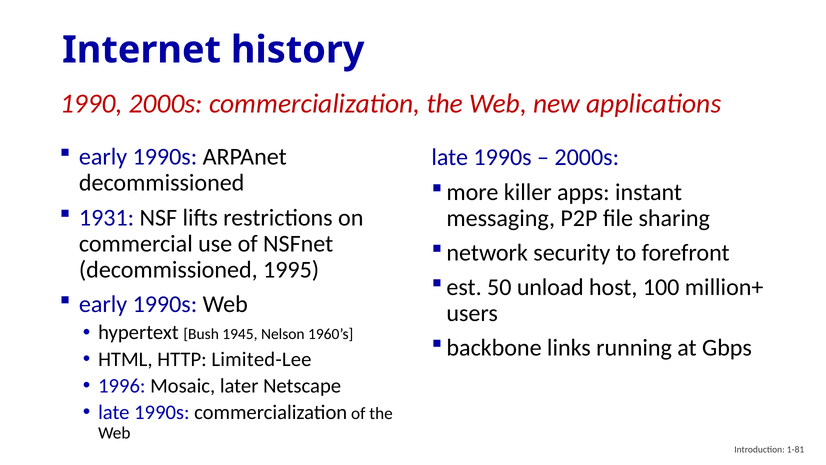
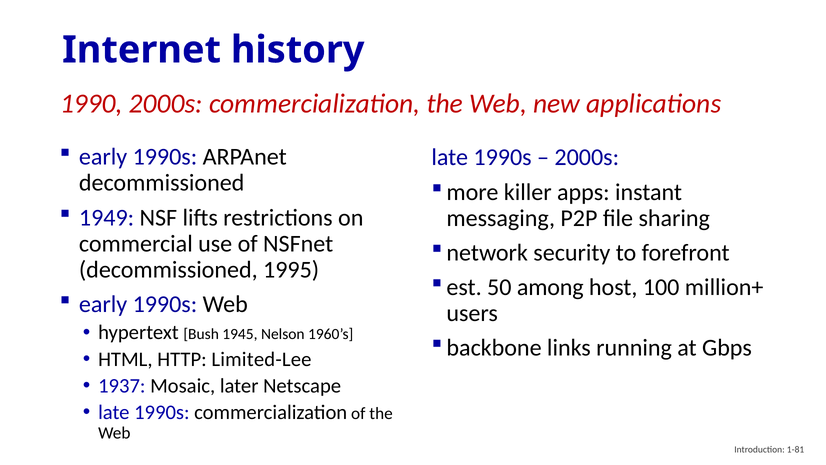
1931: 1931 -> 1949 (107, 217)
unload: unload -> among (550, 287)
1996: 1996 -> 1937 (122, 386)
